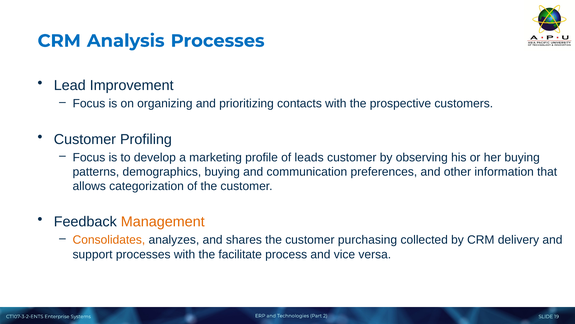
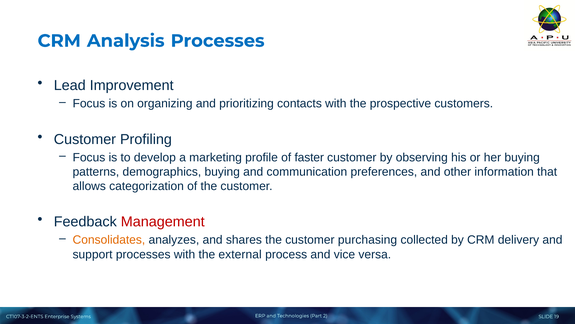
leads: leads -> faster (309, 157)
Management colour: orange -> red (163, 222)
facilitate: facilitate -> external (240, 254)
